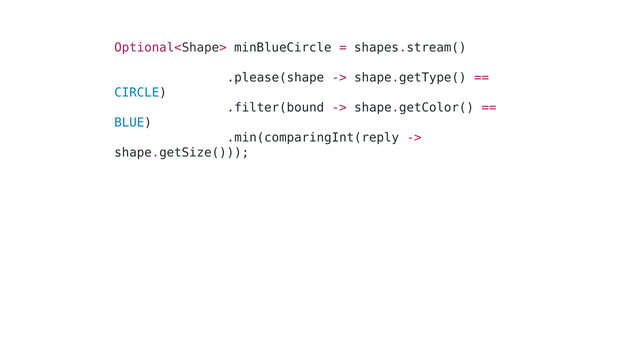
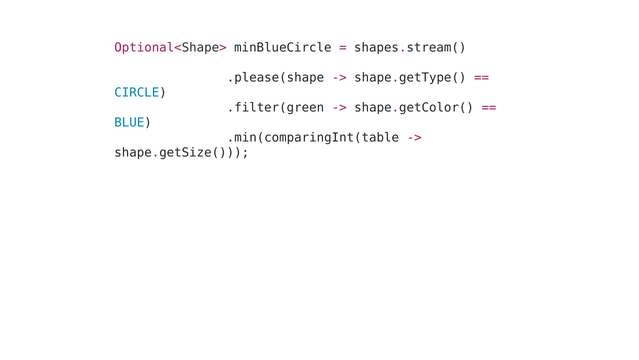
.filter(bound: .filter(bound -> .filter(green (275, 107)
.min(comparingInt(reply: .min(comparingInt(reply -> .min(comparingInt(table (313, 137)
